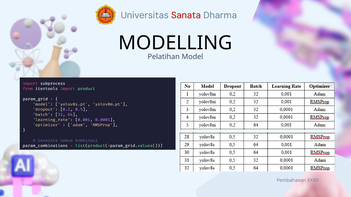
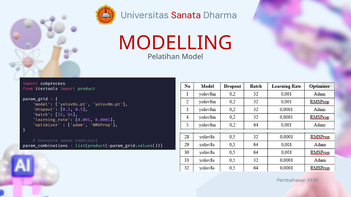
MODELLING colour: black -> red (175, 43)
